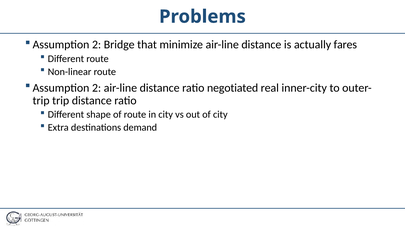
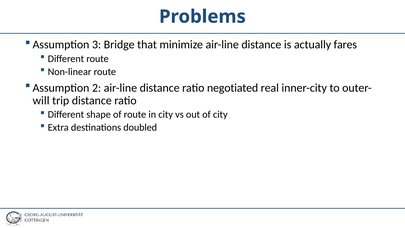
2: 2 -> 3 (97, 45)
trip: trip -> will (41, 100)
demand: demand -> doubled (140, 127)
